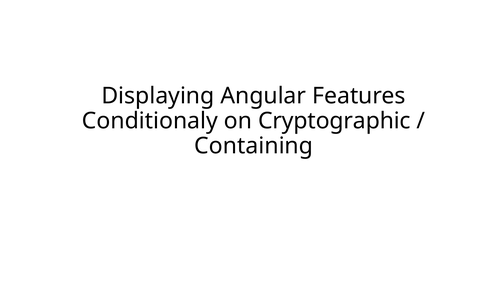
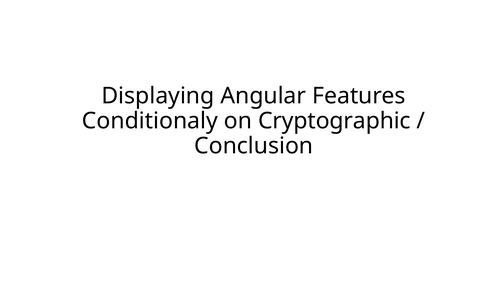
Containing: Containing -> Conclusion (254, 146)
